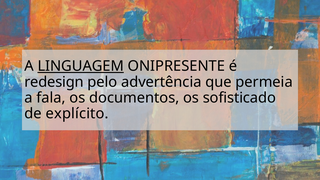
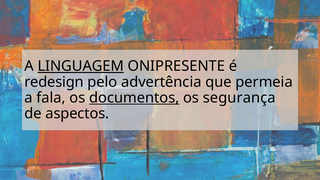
documentos underline: none -> present (134, 98)
sofisticado: sofisticado -> segurança (239, 98)
explícito: explícito -> aspectos (77, 114)
